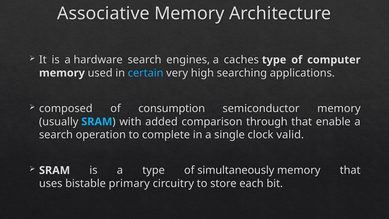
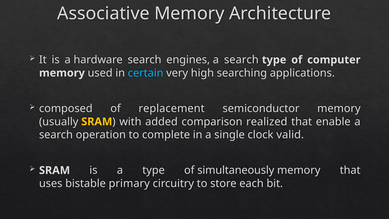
engines a caches: caches -> search (241, 60)
consumption: consumption -> replacement (172, 108)
SRAM colour: light blue -> yellow (97, 122)
through: through -> realized (267, 122)
